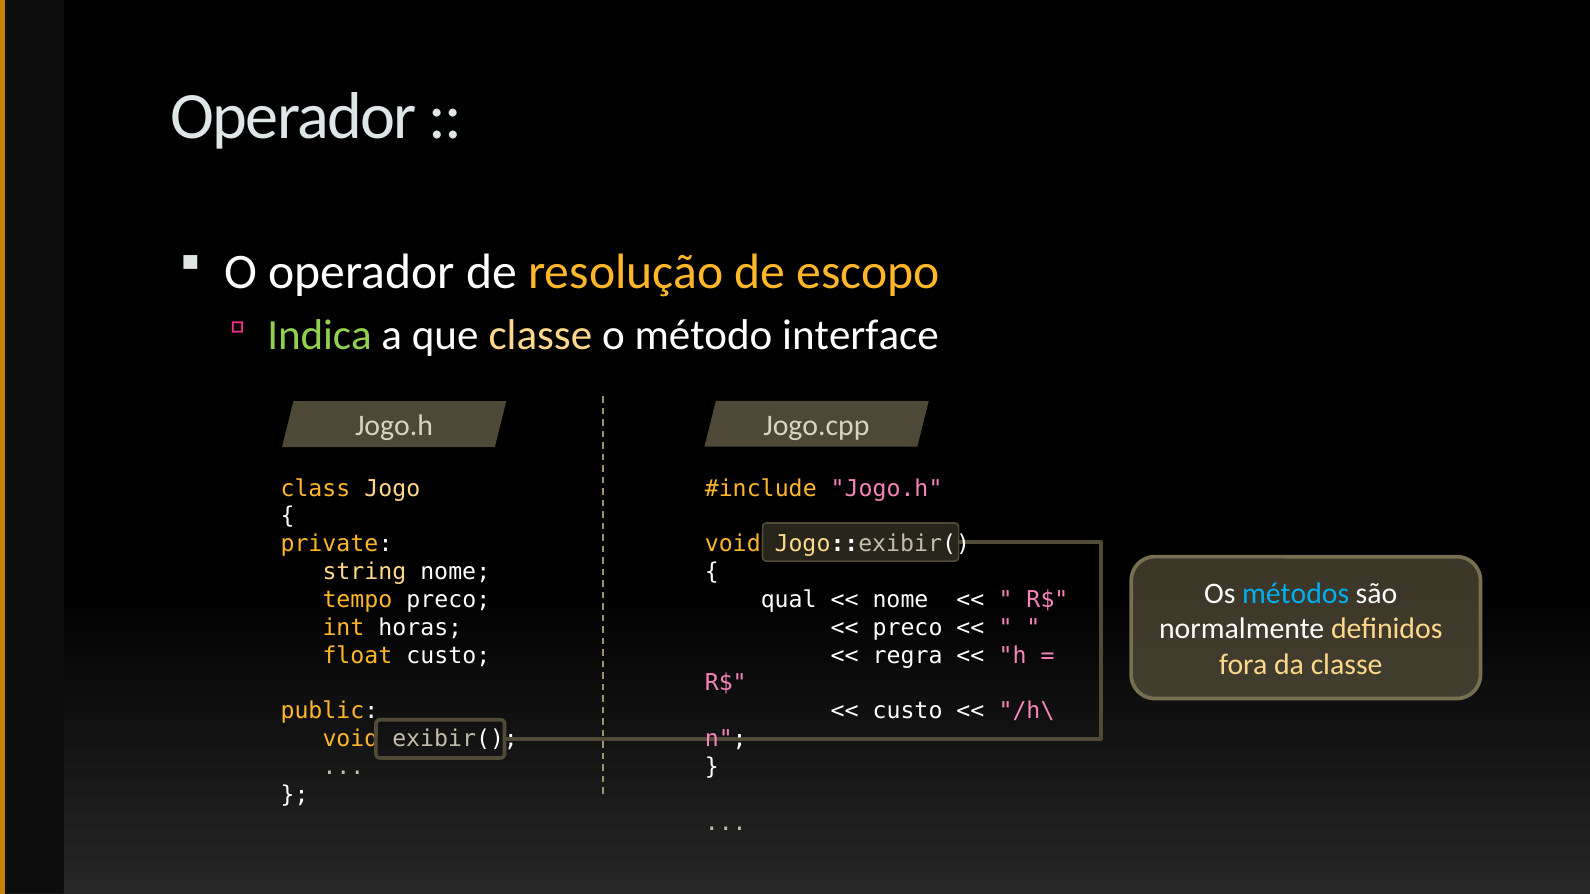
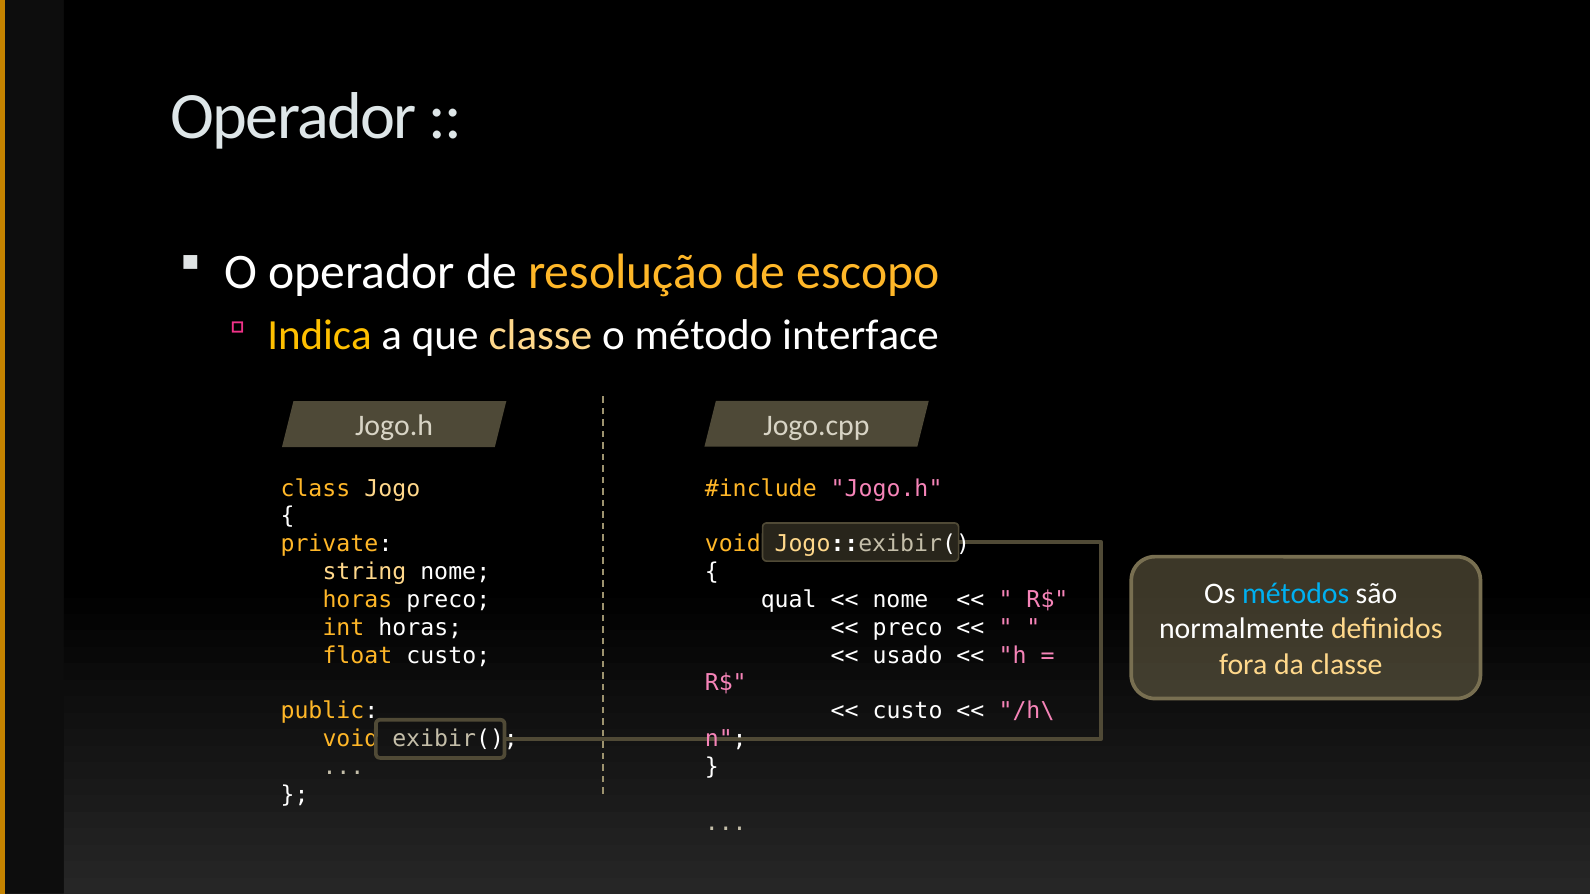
Indica colour: light green -> yellow (320, 336)
tempo: tempo -> horas (357, 600)
regra: regra -> usado (908, 656)
